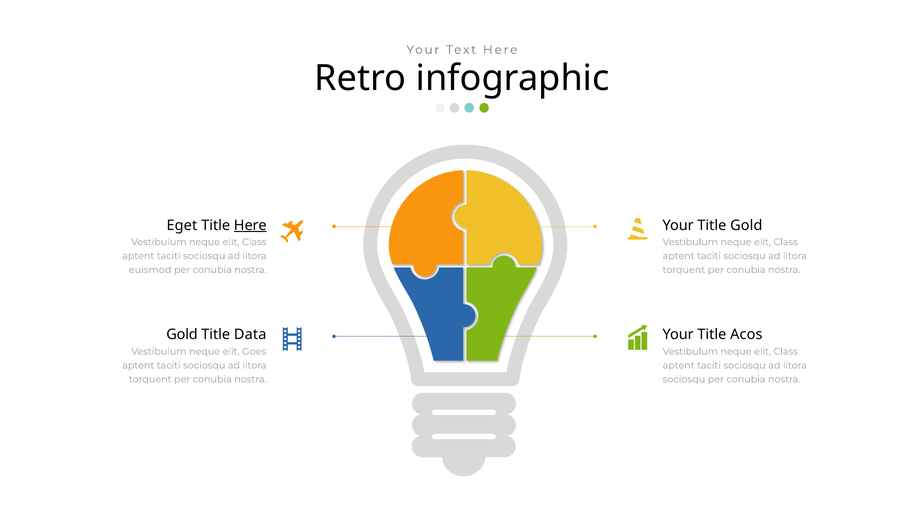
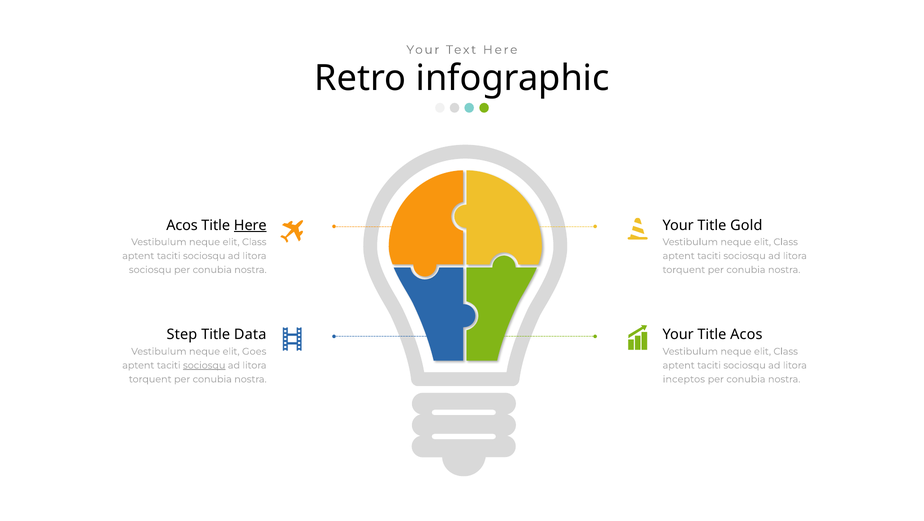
Eget: Eget -> Acos (182, 225)
euismod: euismod -> sociosqu (150, 270)
Gold: Gold -> Step (182, 334)
sociosqu underline: none -> present (204, 365)
sociosqu: sociosqu -> inceptos (684, 379)
